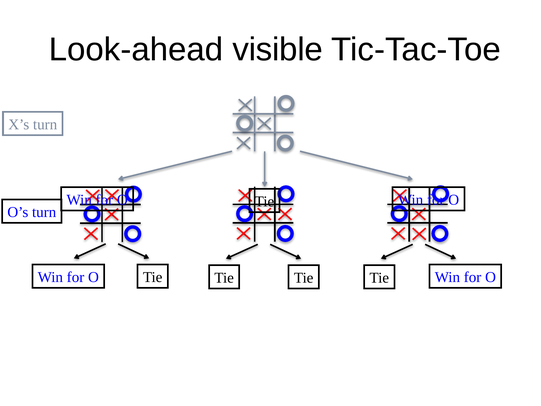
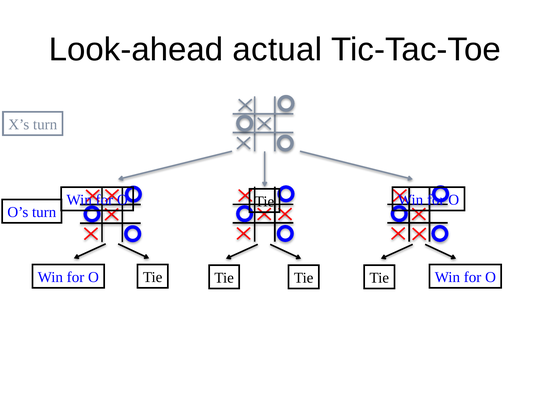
visible: visible -> actual (277, 50)
